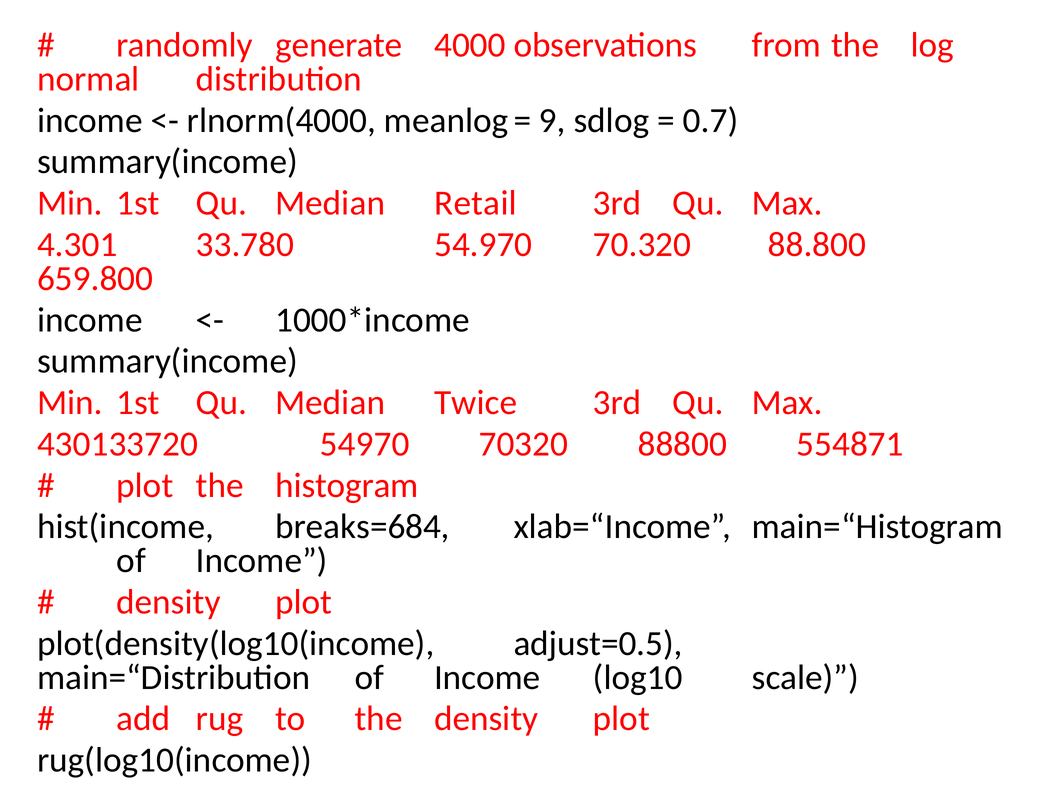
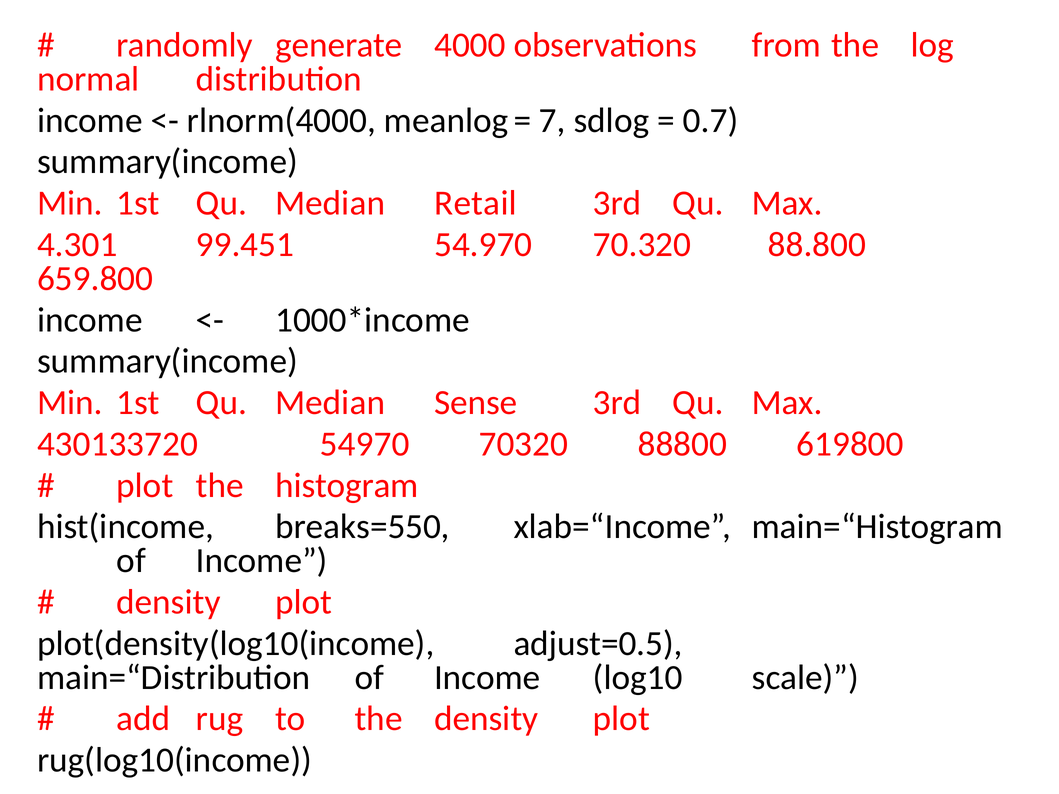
9: 9 -> 7 (552, 120)
33.780: 33.780 -> 99.451 (245, 245)
Twice: Twice -> Sense (476, 403)
554871: 554871 -> 619800 (850, 444)
breaks=684: breaks=684 -> breaks=550 (363, 527)
